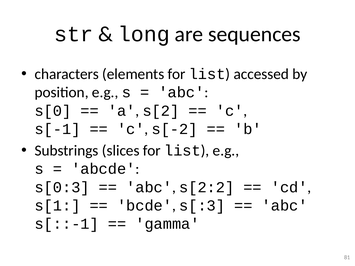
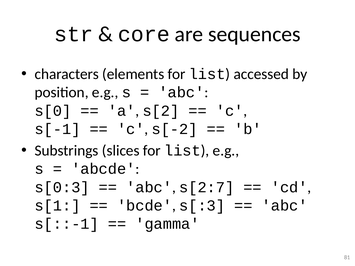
long: long -> core (144, 34)
s[2:2: s[2:2 -> s[2:7 (207, 187)
